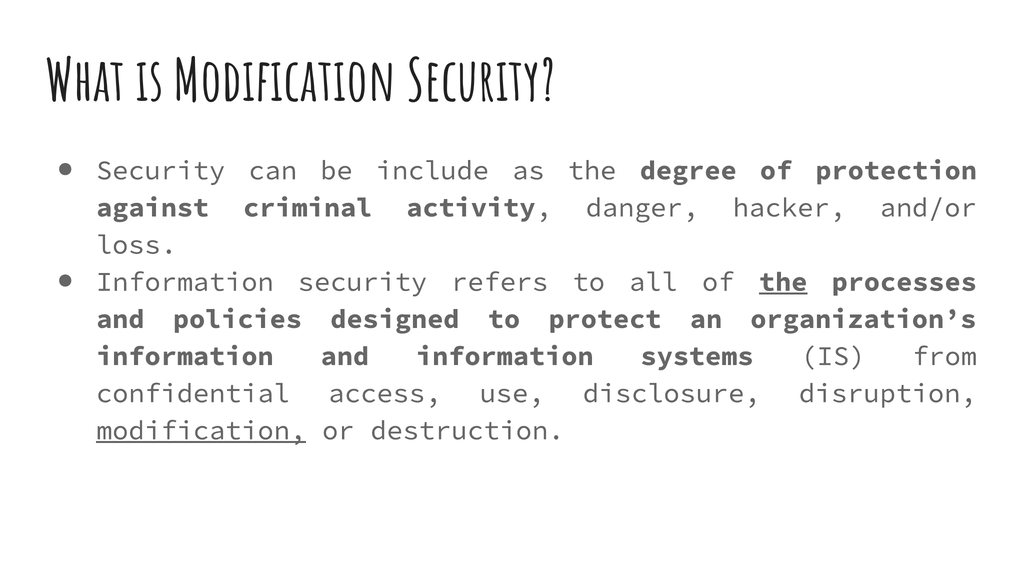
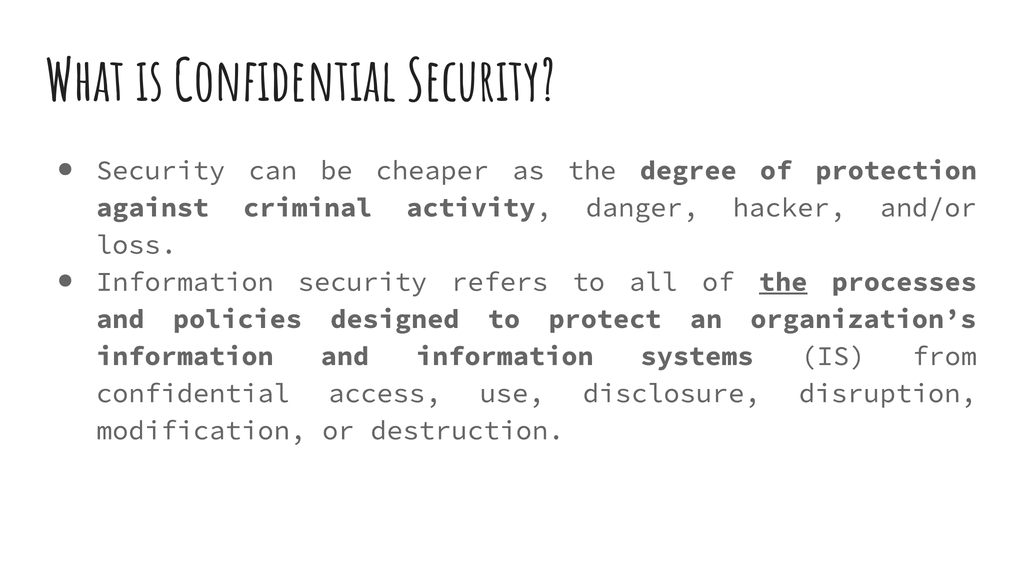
is Modification: Modification -> Confidential (285, 82)
include: include -> cheaper (432, 170)
modification underline: present -> none (201, 430)
